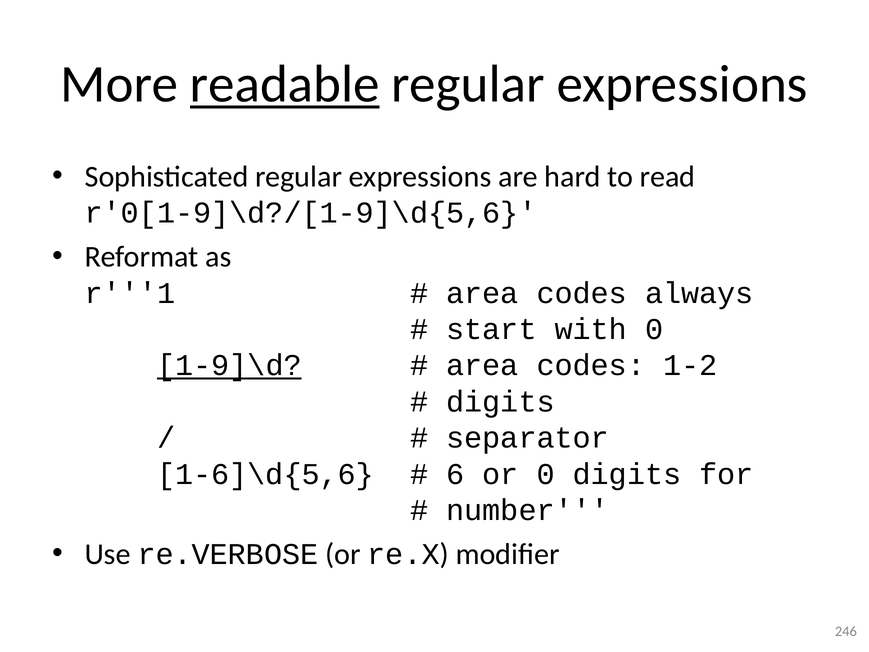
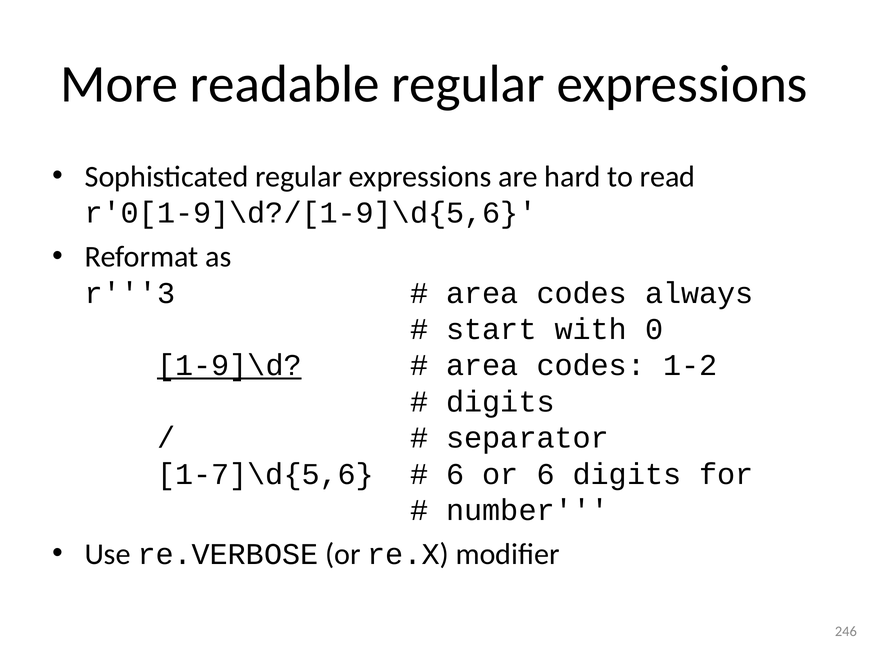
readable underline: present -> none (285, 84)
r'''1: r'''1 -> r'''3 (130, 293)
1-6]\d{5,6: 1-6]\d{5,6 -> 1-7]\d{5,6 (266, 474)
or 0: 0 -> 6 (546, 474)
